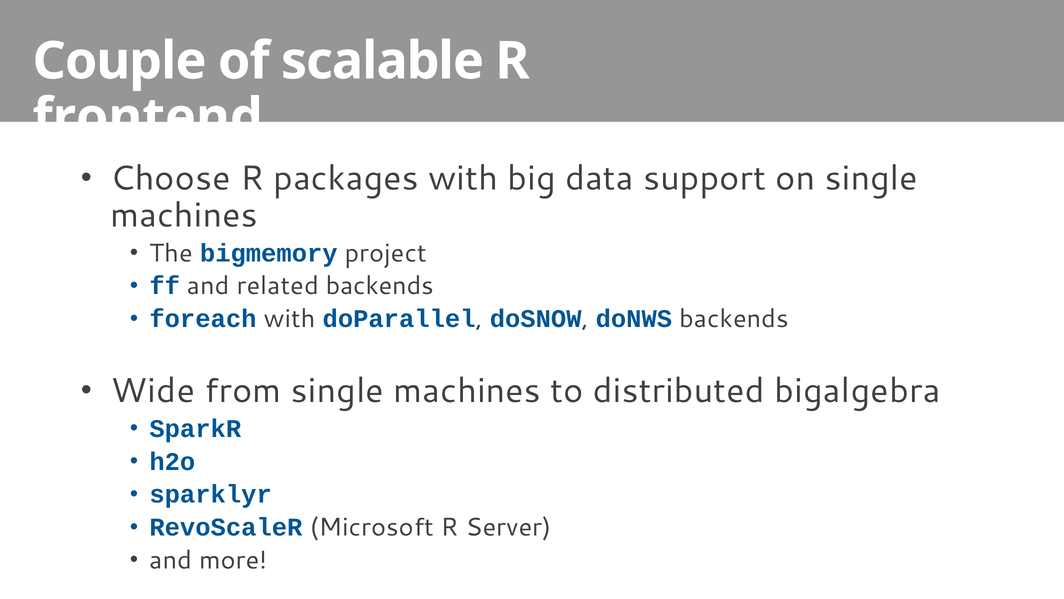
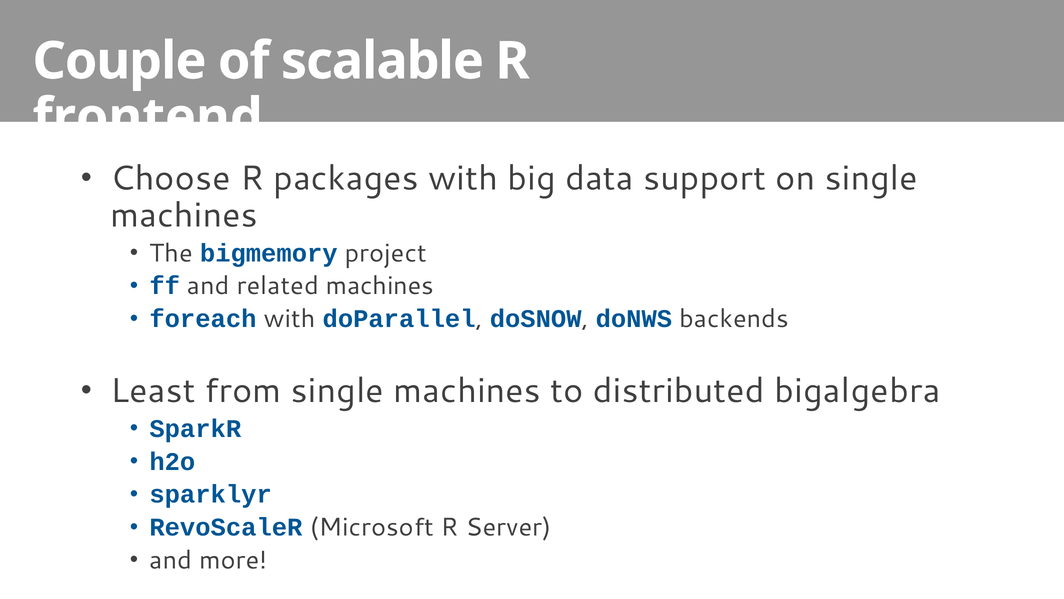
related backends: backends -> machines (380, 286)
Wide: Wide -> Least (153, 391)
